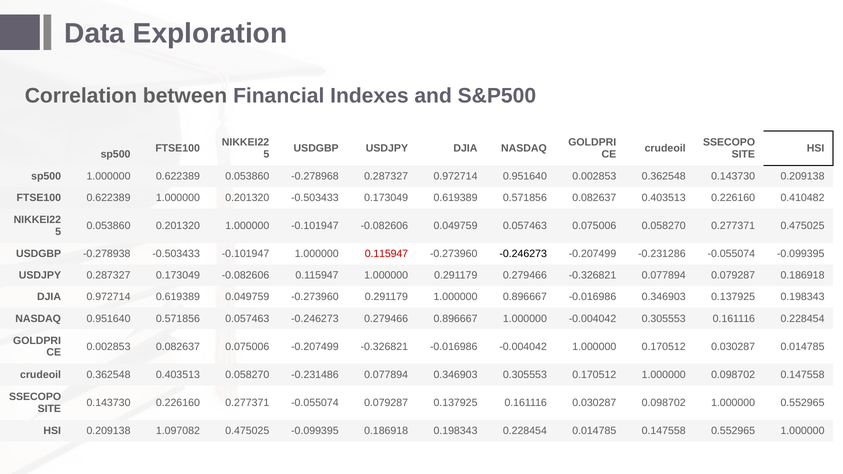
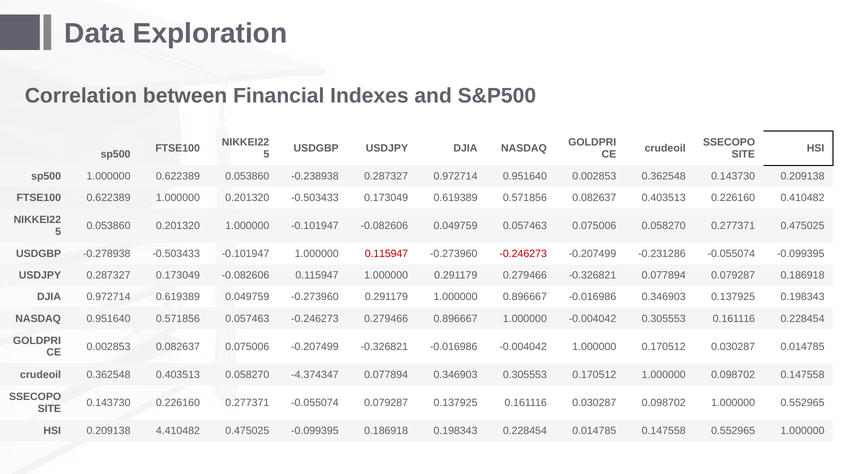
-0.278968: -0.278968 -> -0.238938 (315, 176)
-0.246273 colour: black -> red (523, 254)
-0.231486: -0.231486 -> -4.374347 (315, 375)
1.097082: 1.097082 -> 4.410482 (178, 431)
